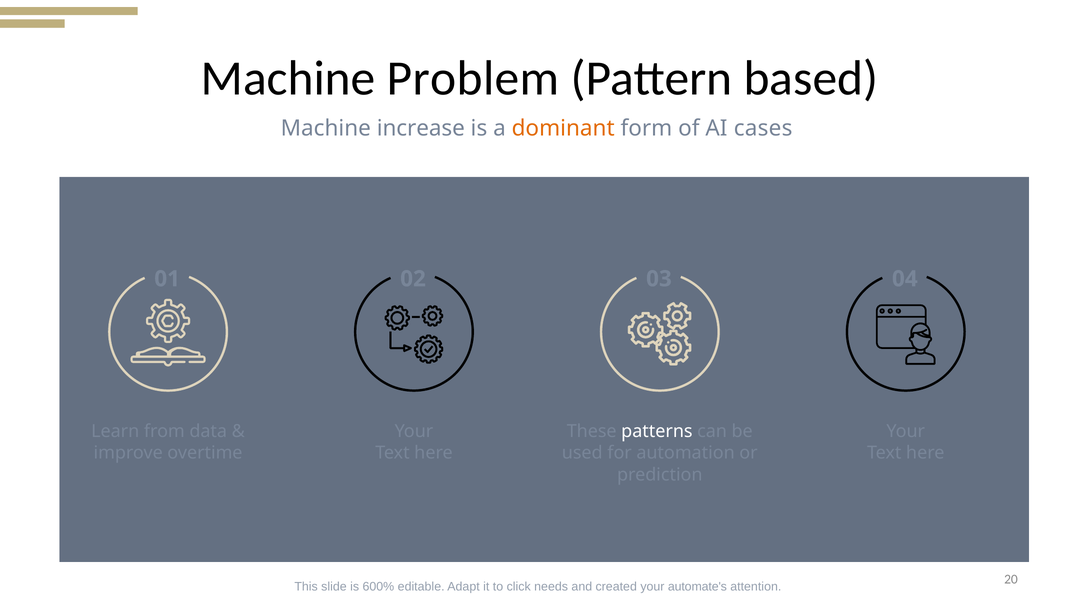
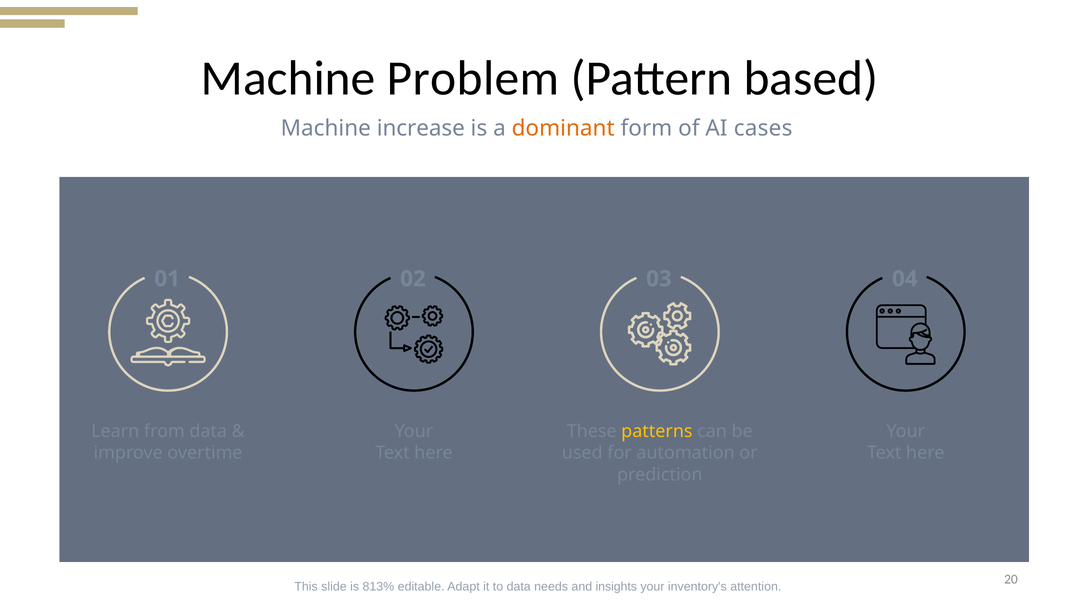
patterns colour: white -> yellow (657, 432)
600%: 600% -> 813% (378, 587)
to click: click -> data (519, 587)
created: created -> insights (616, 587)
automate's: automate's -> inventory's (697, 587)
